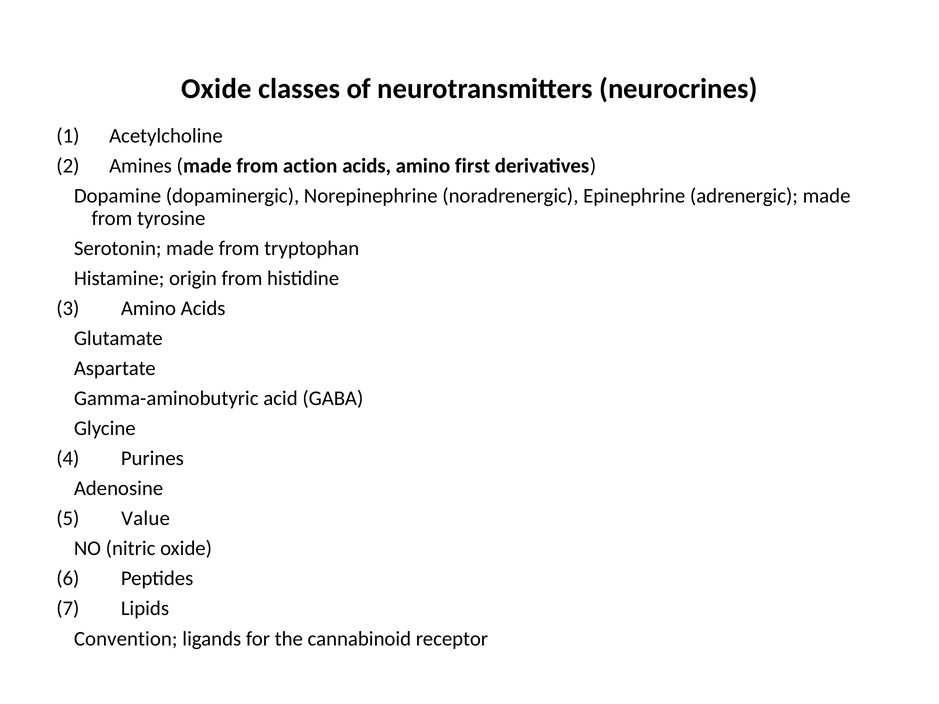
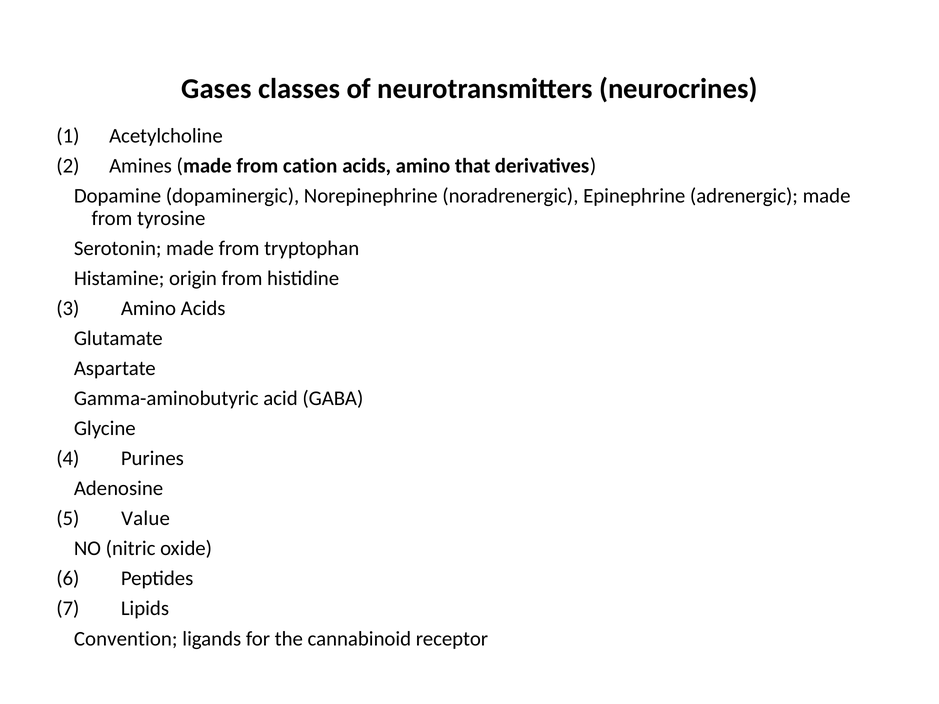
Oxide: Oxide -> Gases (216, 89)
action: action -> cation (310, 166)
first: first -> that (473, 166)
